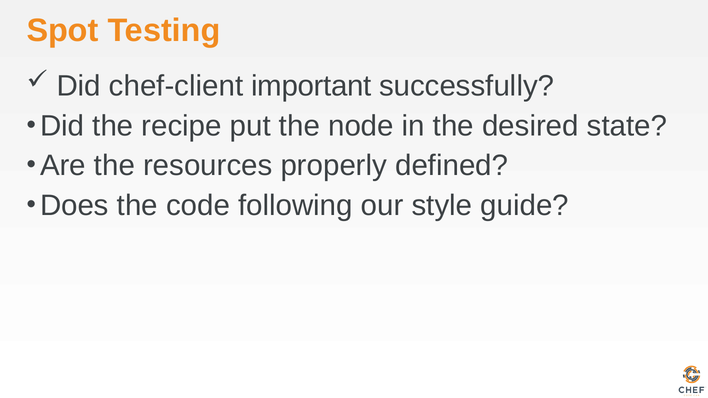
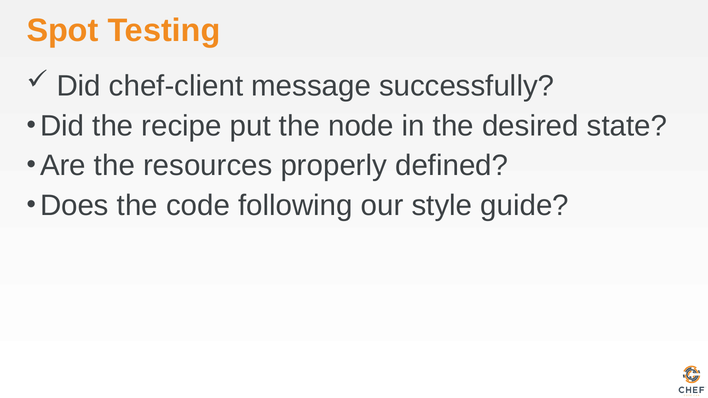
important: important -> message (311, 86)
